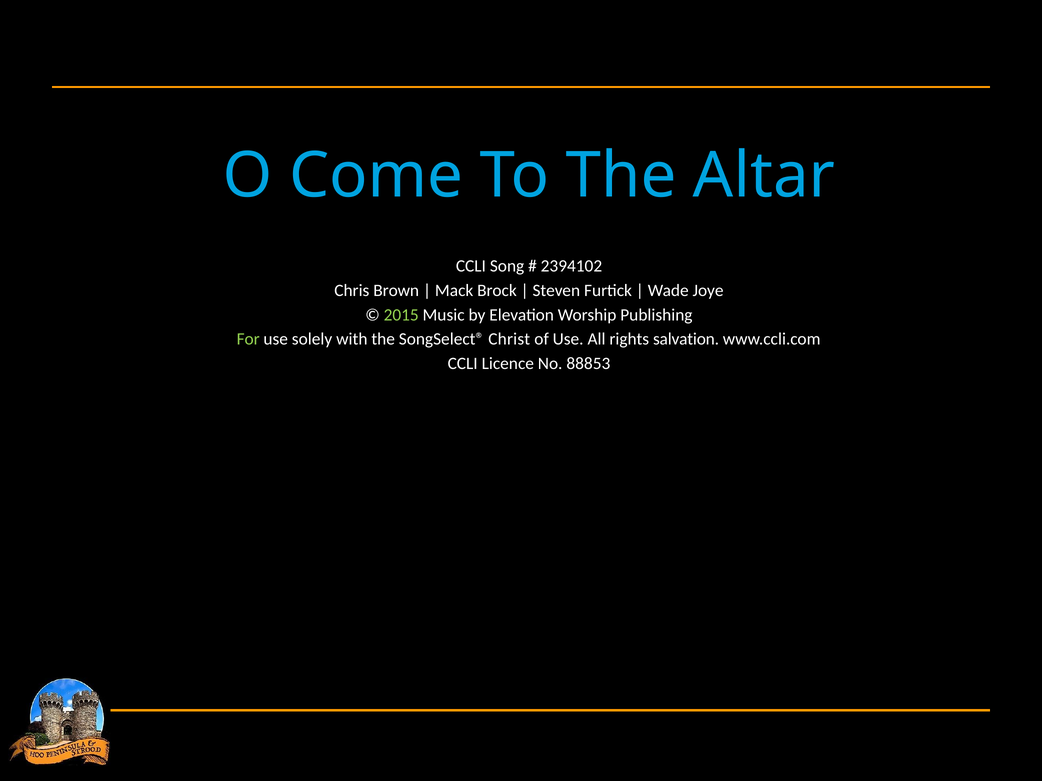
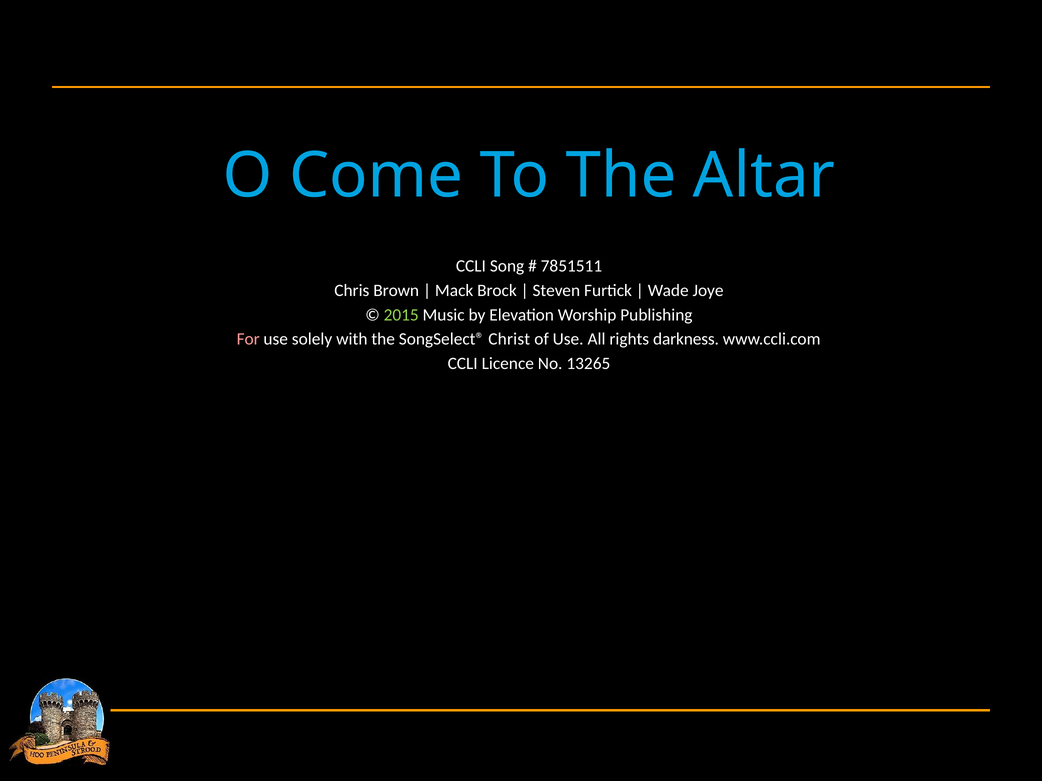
2394102: 2394102 -> 7851511 (571, 266)
For colour: light green -> pink (248, 339)
salvation: salvation -> darkness (686, 339)
88853: 88853 -> 13265 (588, 364)
